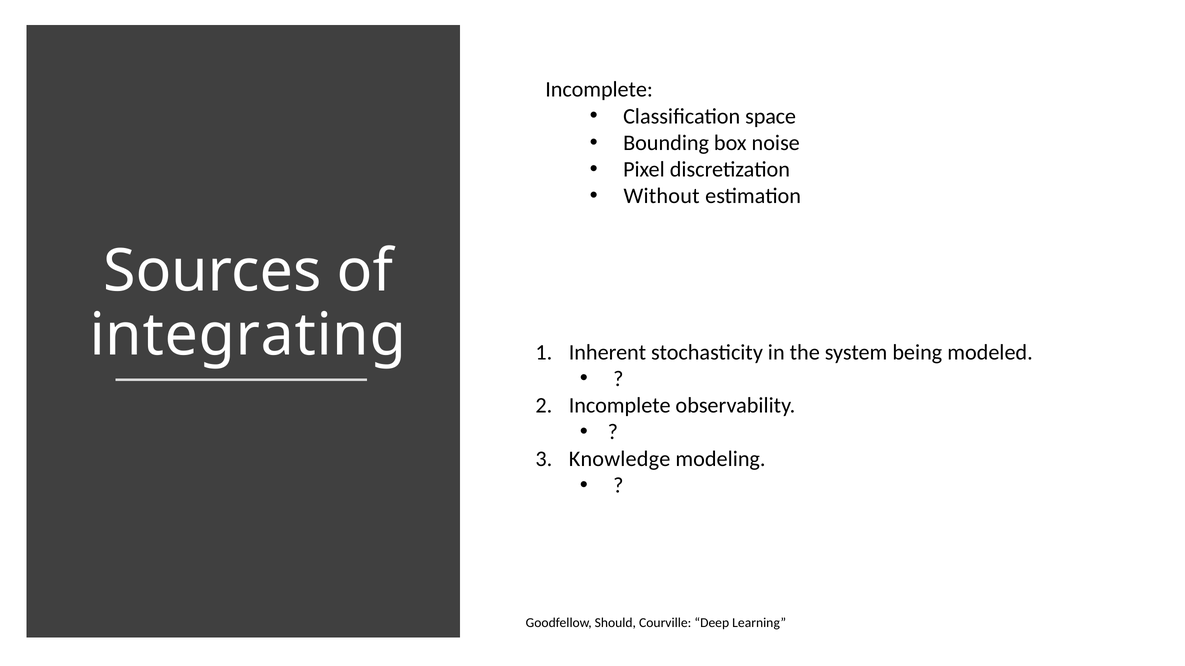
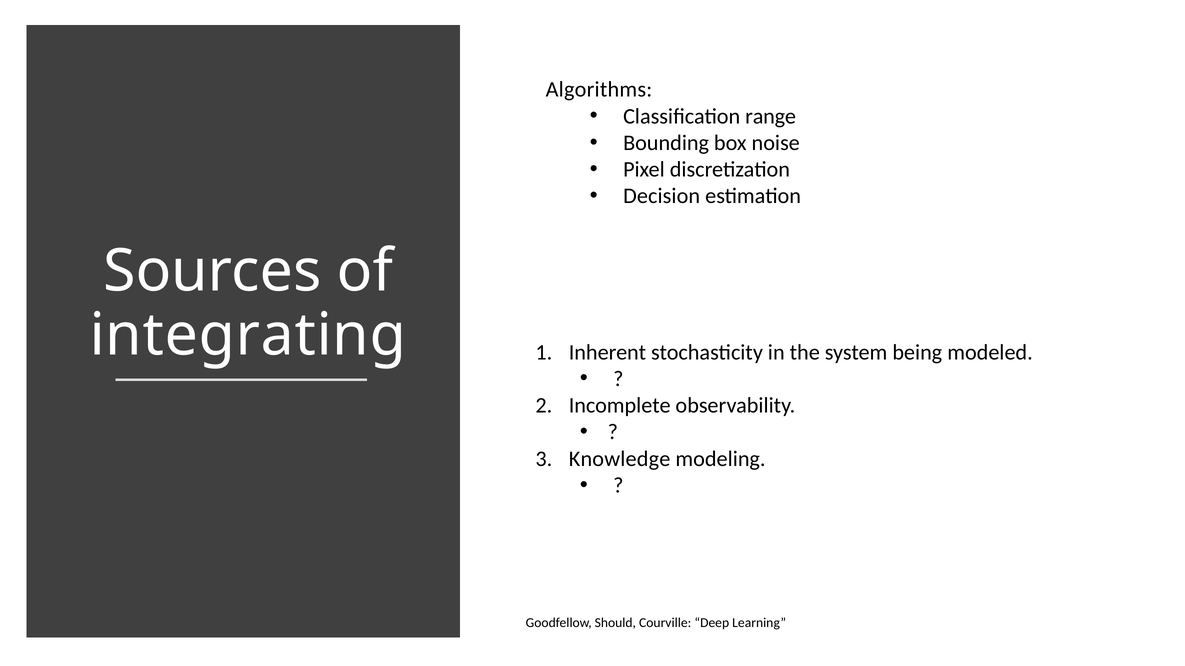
Incomplete: Incomplete -> Algorithms (599, 90)
space: space -> range (771, 116)
Without: Without -> Decision (662, 196)
